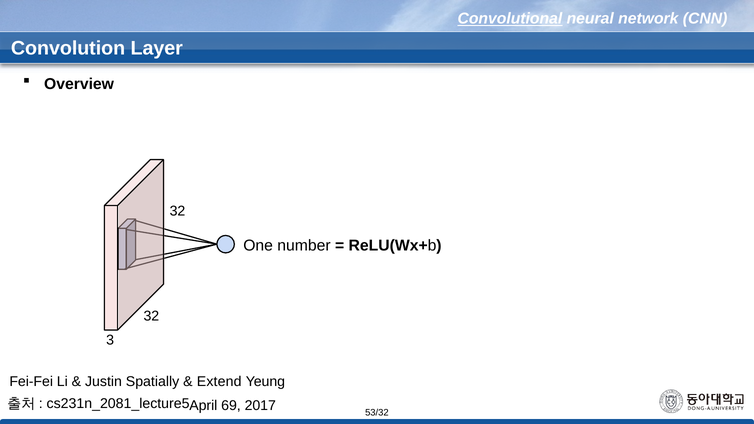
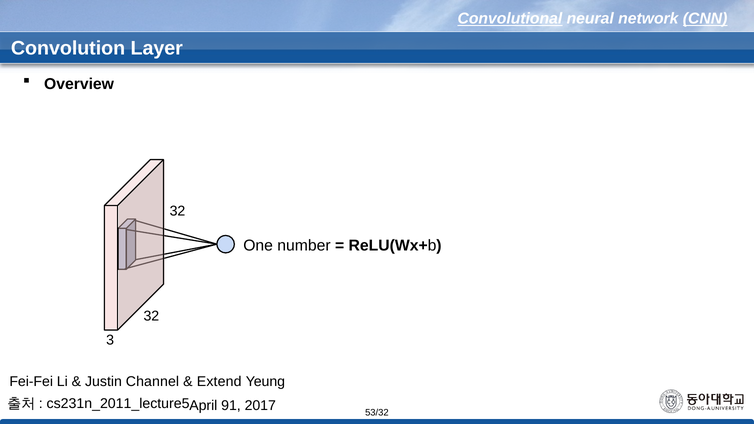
CNN underline: none -> present (705, 19)
Spatially: Spatially -> Channel (152, 382)
cs231n_2081_lecture5: cs231n_2081_lecture5 -> cs231n_2011_lecture5 (118, 404)
69: 69 -> 91 (231, 406)
